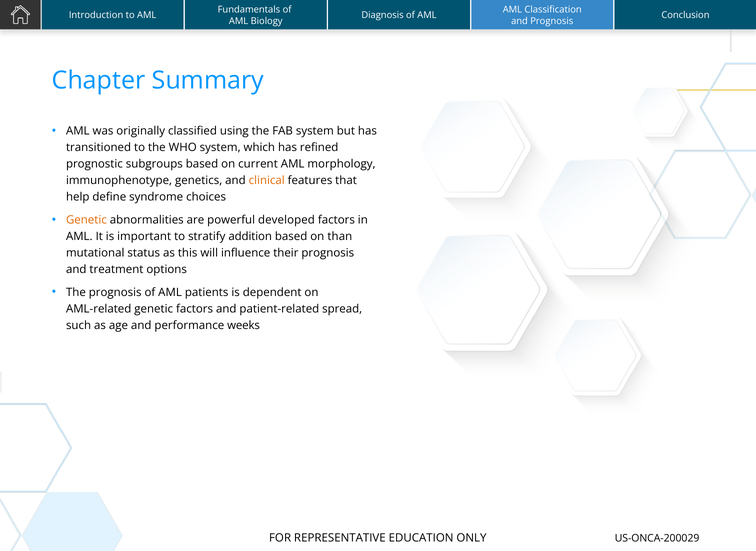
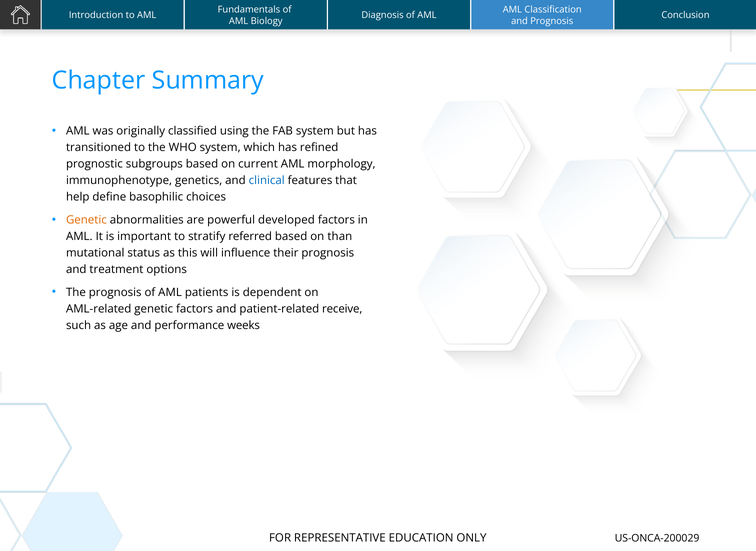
clinical colour: orange -> blue (267, 181)
syndrome: syndrome -> basophilic (156, 197)
addition: addition -> referred (250, 236)
spread: spread -> receive (342, 309)
